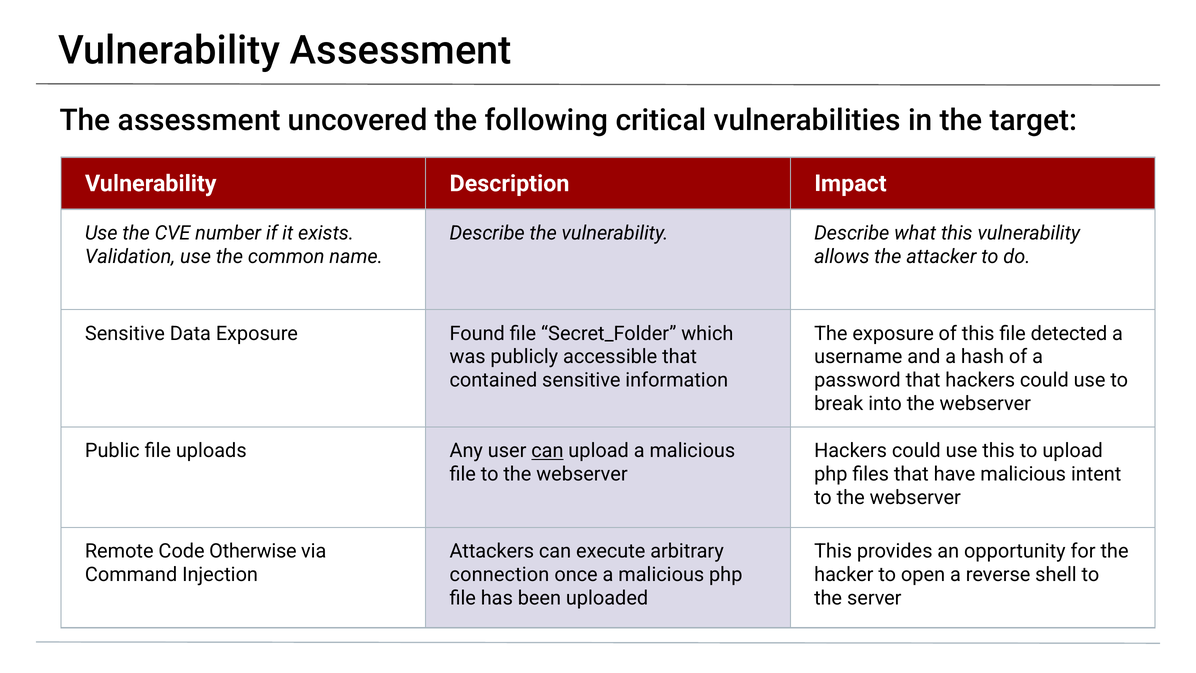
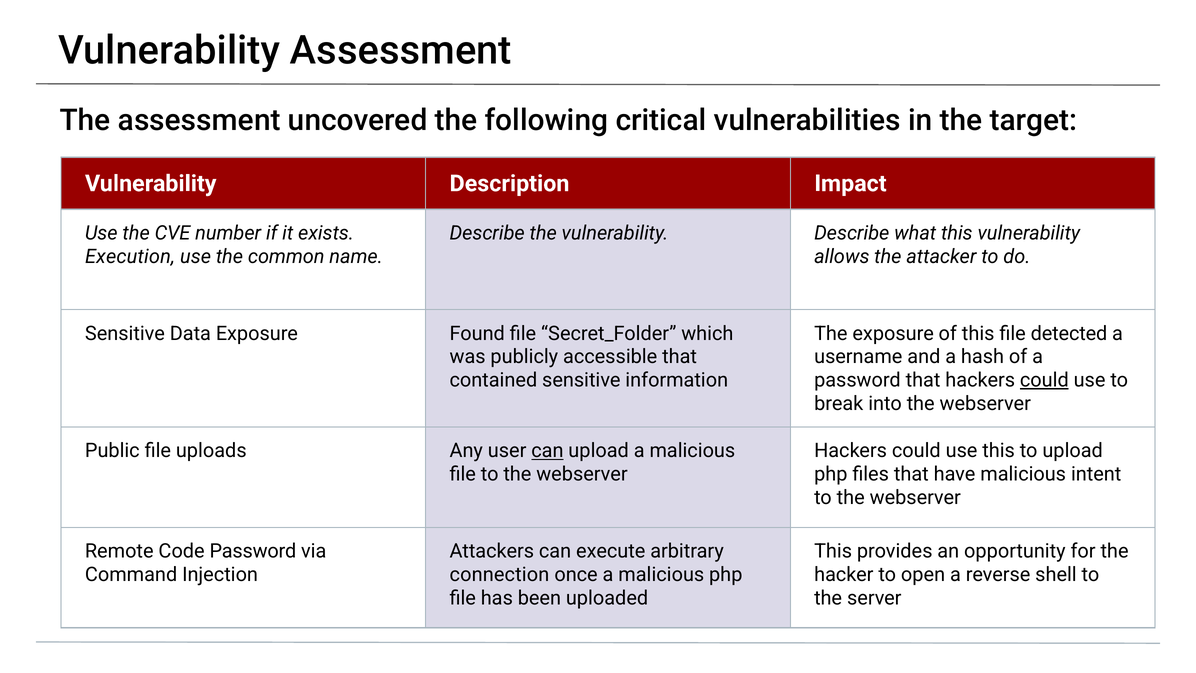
Validation: Validation -> Execution (130, 256)
could underline: none -> present (1044, 380)
Code Otherwise: Otherwise -> Password (253, 551)
